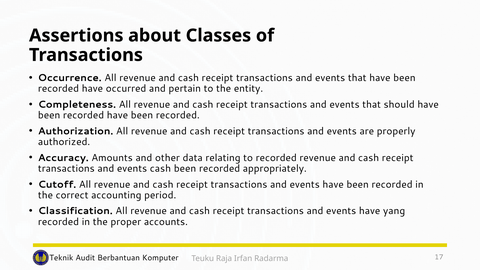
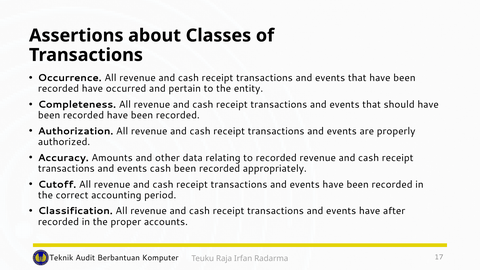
yang: yang -> after (394, 211)
